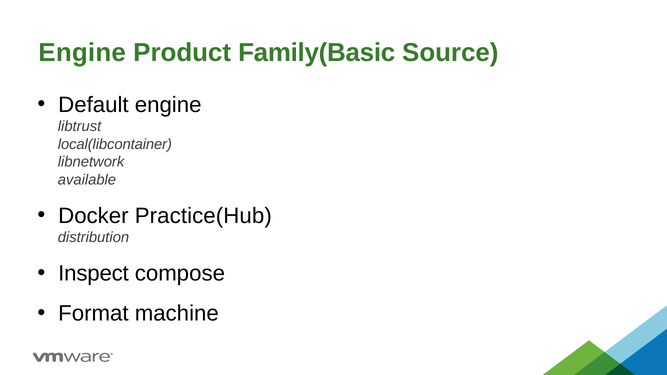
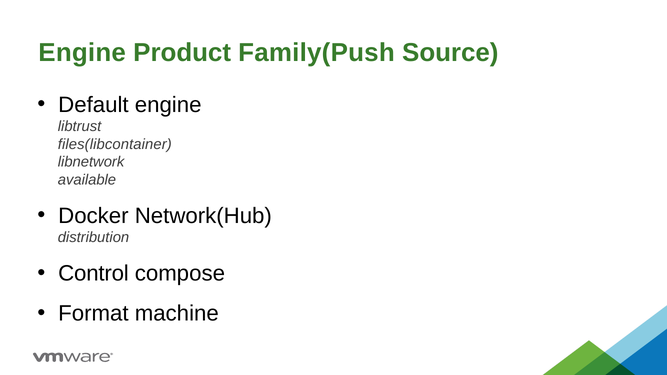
Family(Basic: Family(Basic -> Family(Push (316, 52)
local(libcontainer: local(libcontainer -> files(libcontainer (115, 144)
Practice(Hub: Practice(Hub -> Network(Hub (203, 216)
Inspect: Inspect -> Control (94, 274)
